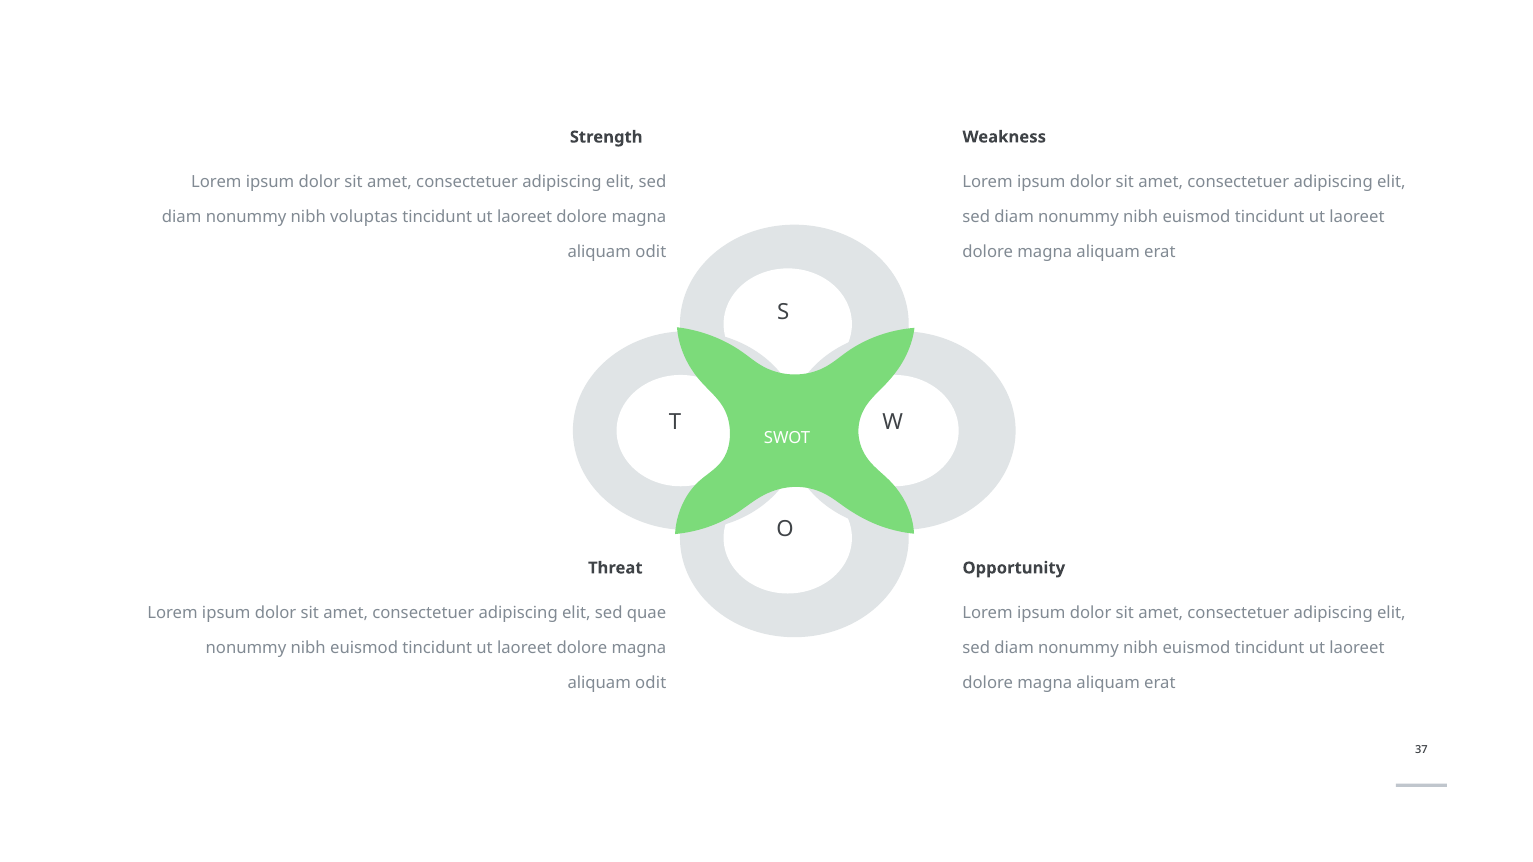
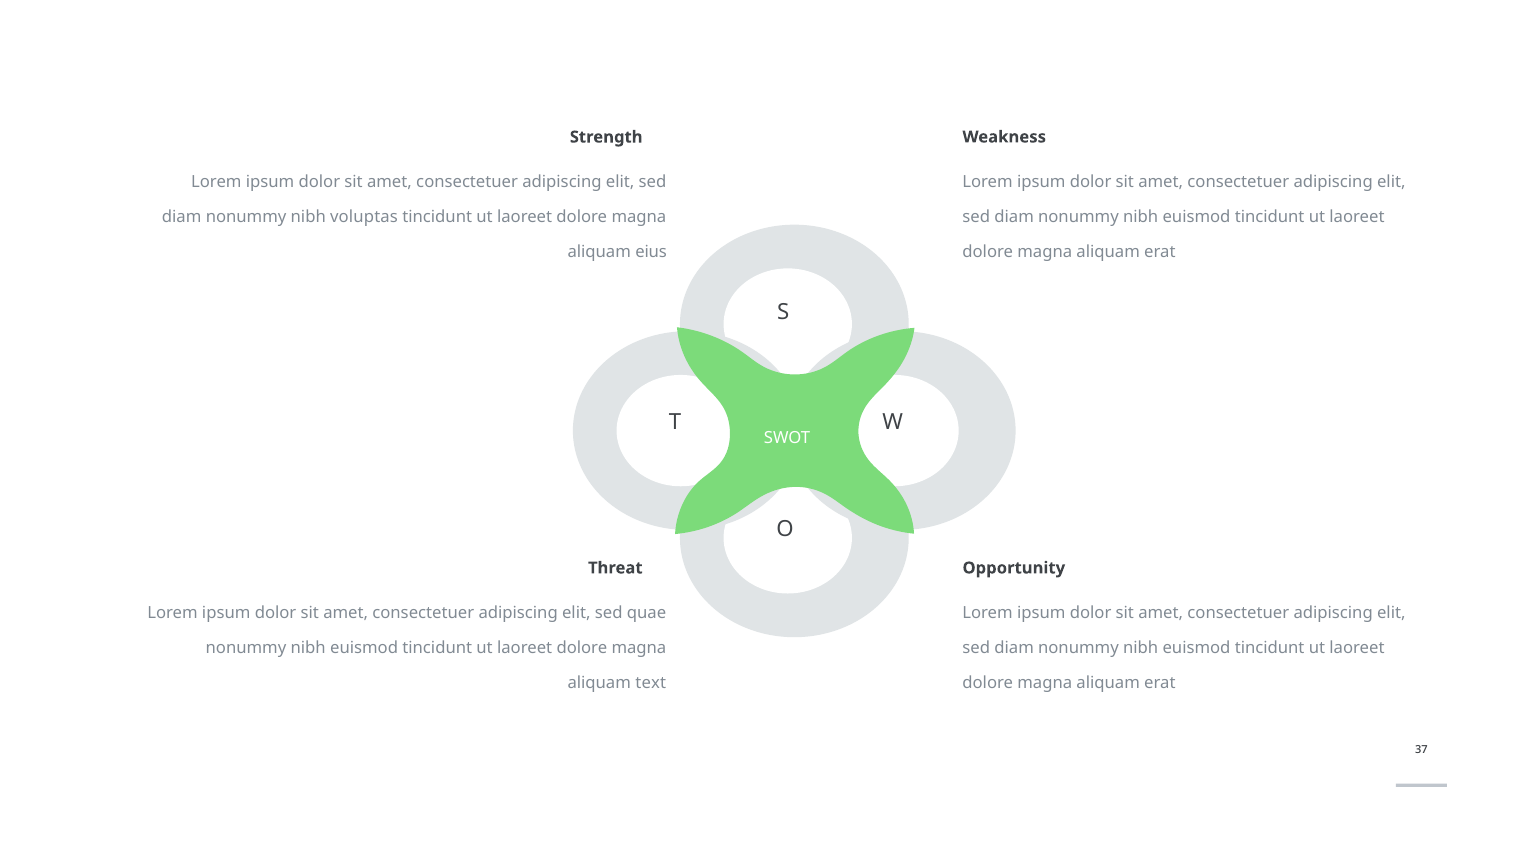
odit: odit -> eius (651, 252)
odit: odit -> text (651, 683)
